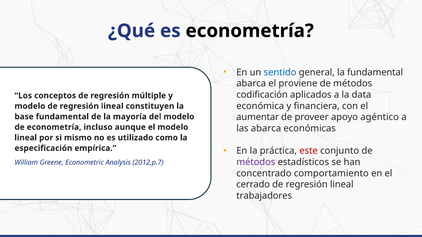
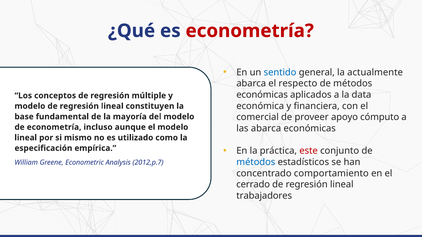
econometría colour: black -> red (250, 31)
la fundamental: fundamental -> actualmente (375, 72)
proviene: proviene -> respecto (298, 84)
codificación: codificación -> económicas (262, 95)
aumentar: aumentar -> comercial (258, 117)
agéntico: agéntico -> cómputo (380, 117)
métodos colour: purple -> blue (256, 162)
